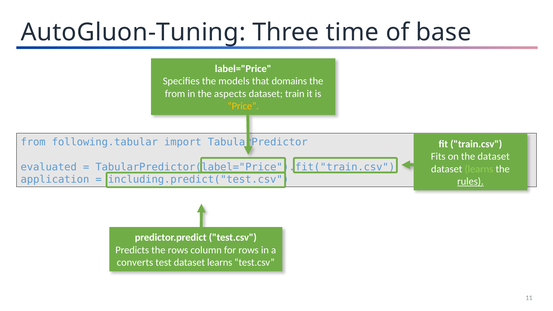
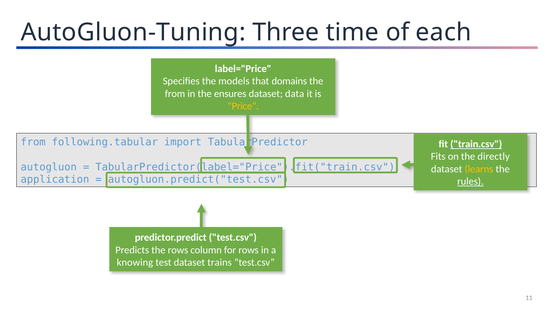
base: base -> each (444, 32)
aspects: aspects -> ensures (230, 94)
train: train -> data (295, 94)
train.csv underline: none -> present (476, 144)
the dataset: dataset -> directly (494, 157)
evaluated: evaluated -> autogluon (49, 167)
learns colour: light green -> yellow (479, 169)
including.predict("test.csv: including.predict("test.csv -> autogluon.predict("test.csv (198, 179)
converts: converts -> knowing (135, 262)
test dataset learns: learns -> trains (220, 262)
